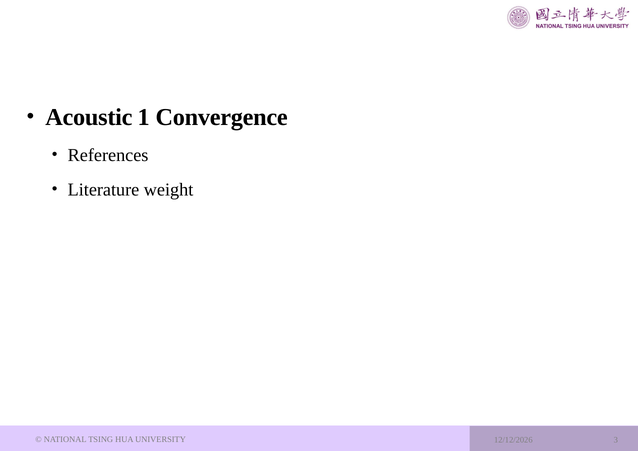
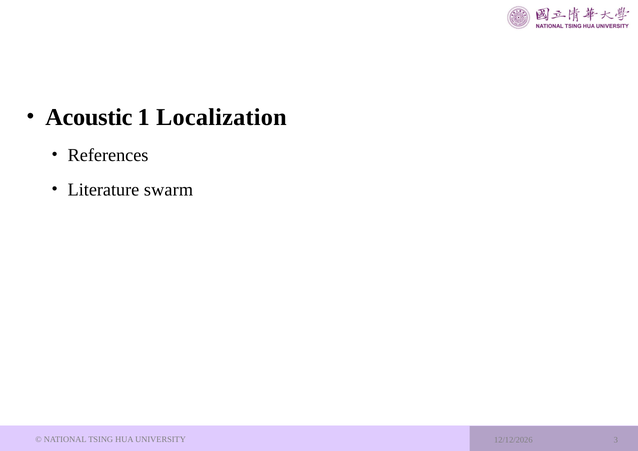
Convergence: Convergence -> Localization (221, 117)
weight: weight -> swarm (168, 190)
